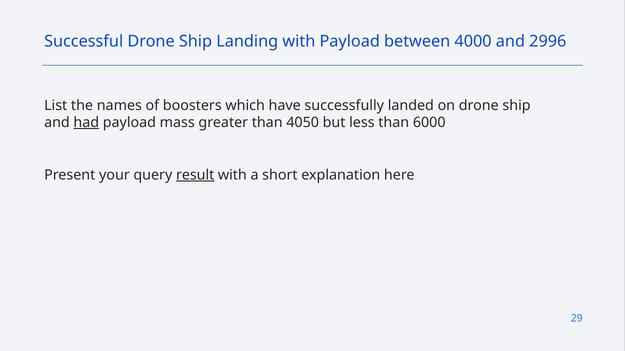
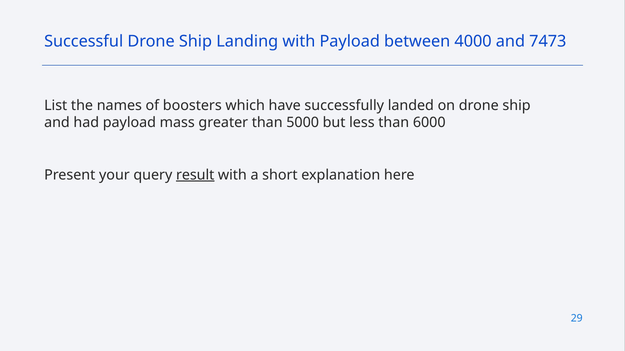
2996: 2996 -> 7473 (548, 42)
had underline: present -> none (86, 123)
4050: 4050 -> 5000 (303, 123)
